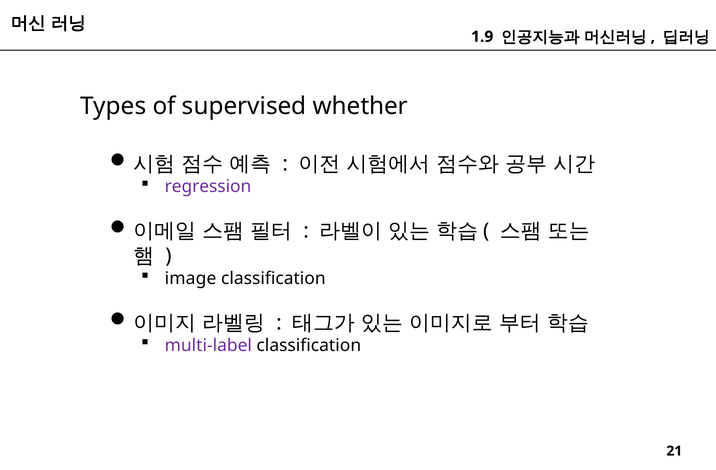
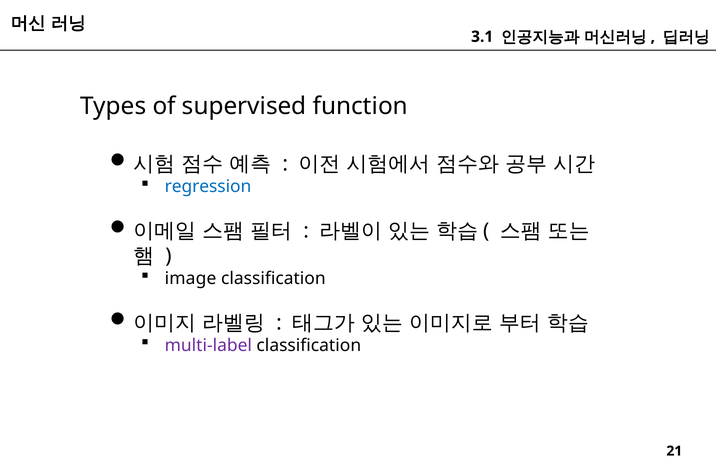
1.9: 1.9 -> 3.1 (482, 37)
whether: whether -> function (360, 106)
regression colour: purple -> blue (208, 187)
